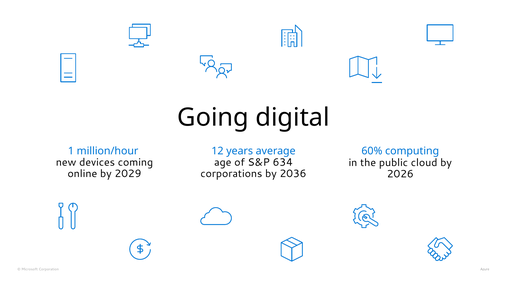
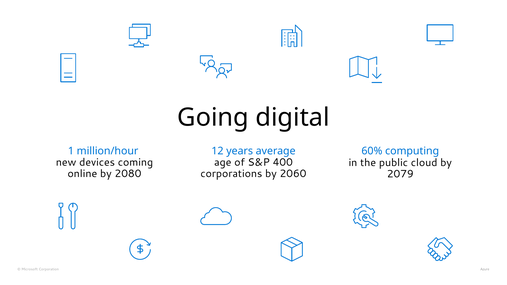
634: 634 -> 400 (283, 162)
2029: 2029 -> 2080 (128, 174)
2036: 2036 -> 2060 (293, 174)
2026: 2026 -> 2079 (400, 174)
